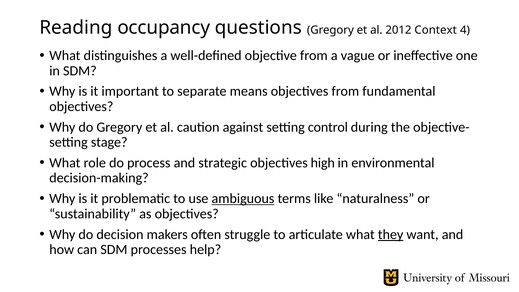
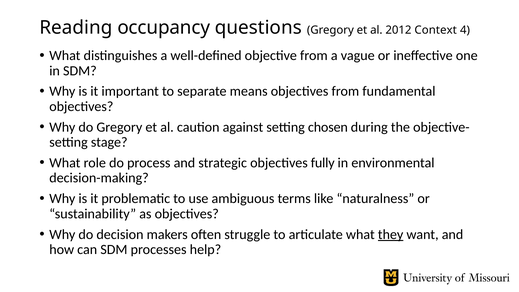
control: control -> chosen (328, 127)
high: high -> fully (323, 163)
ambiguous underline: present -> none (243, 199)
